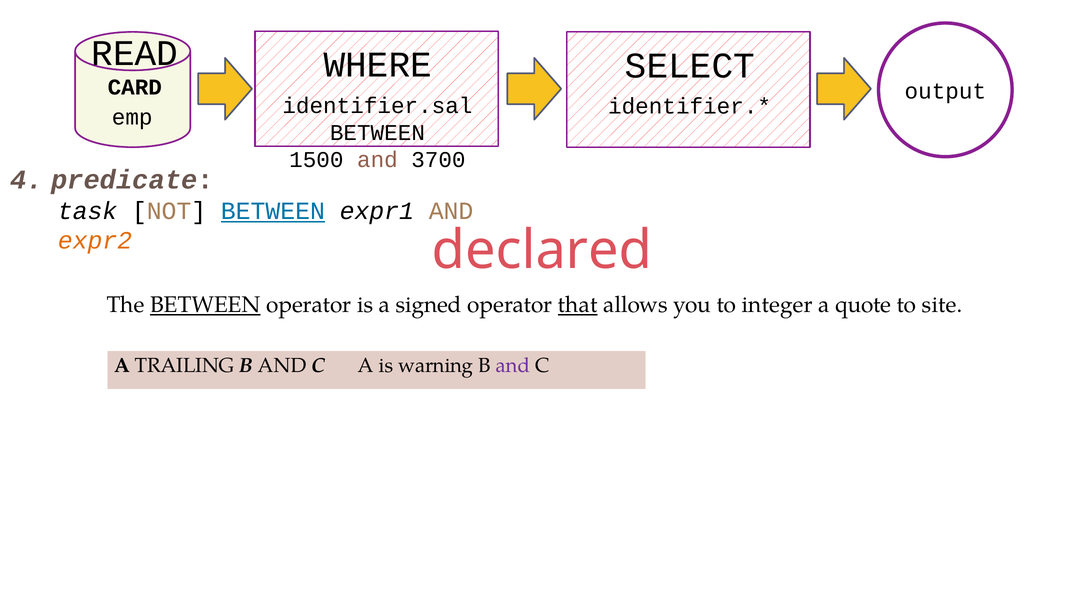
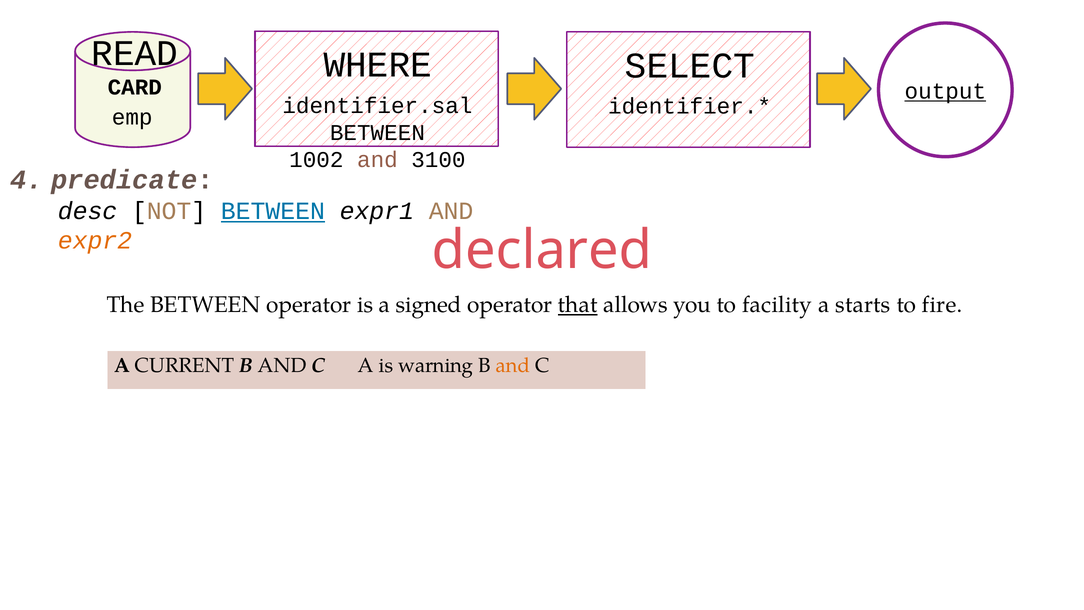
output underline: none -> present (945, 91)
1500: 1500 -> 1002 (316, 160)
3700: 3700 -> 3100 (438, 160)
task: task -> desc (88, 211)
BETWEEN underline: present -> none (205, 305)
integer: integer -> facility (777, 305)
quote: quote -> starts (863, 305)
site: site -> fire (942, 305)
TRAILING: TRAILING -> CURRENT (185, 366)
and colour: purple -> orange (513, 366)
